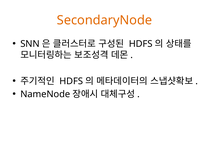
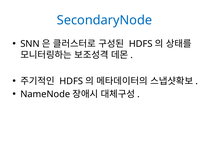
SecondaryNode colour: orange -> blue (104, 20)
